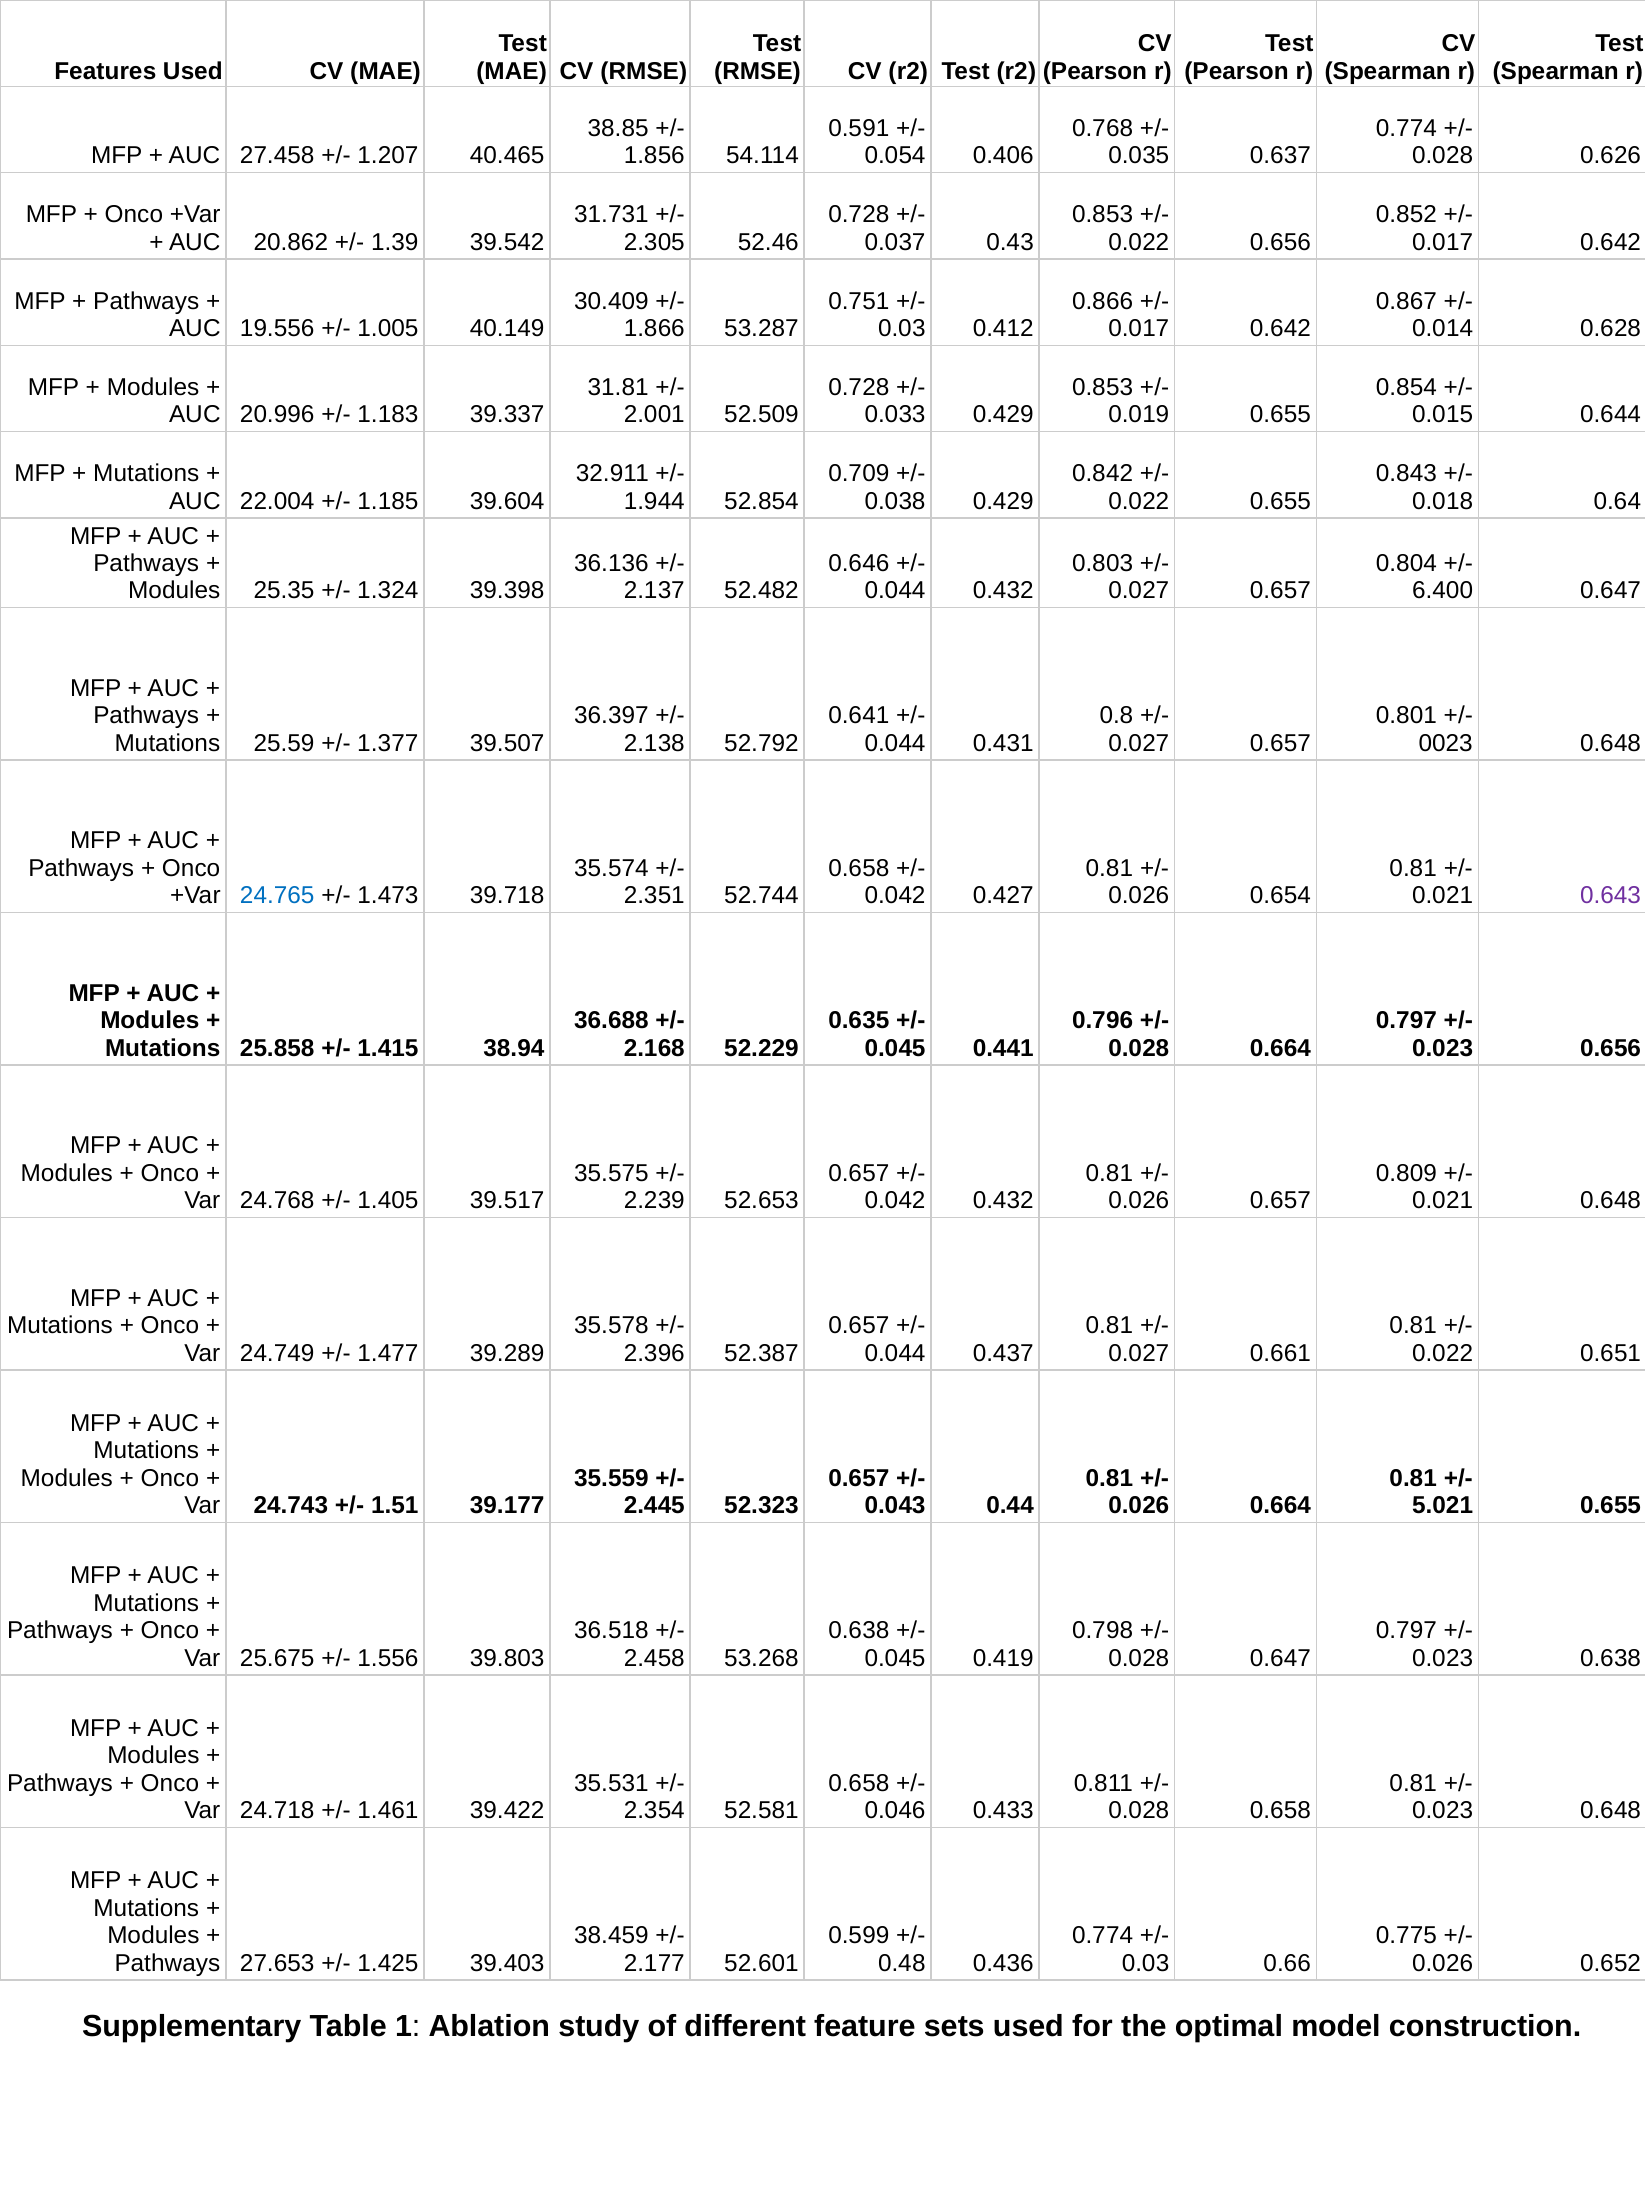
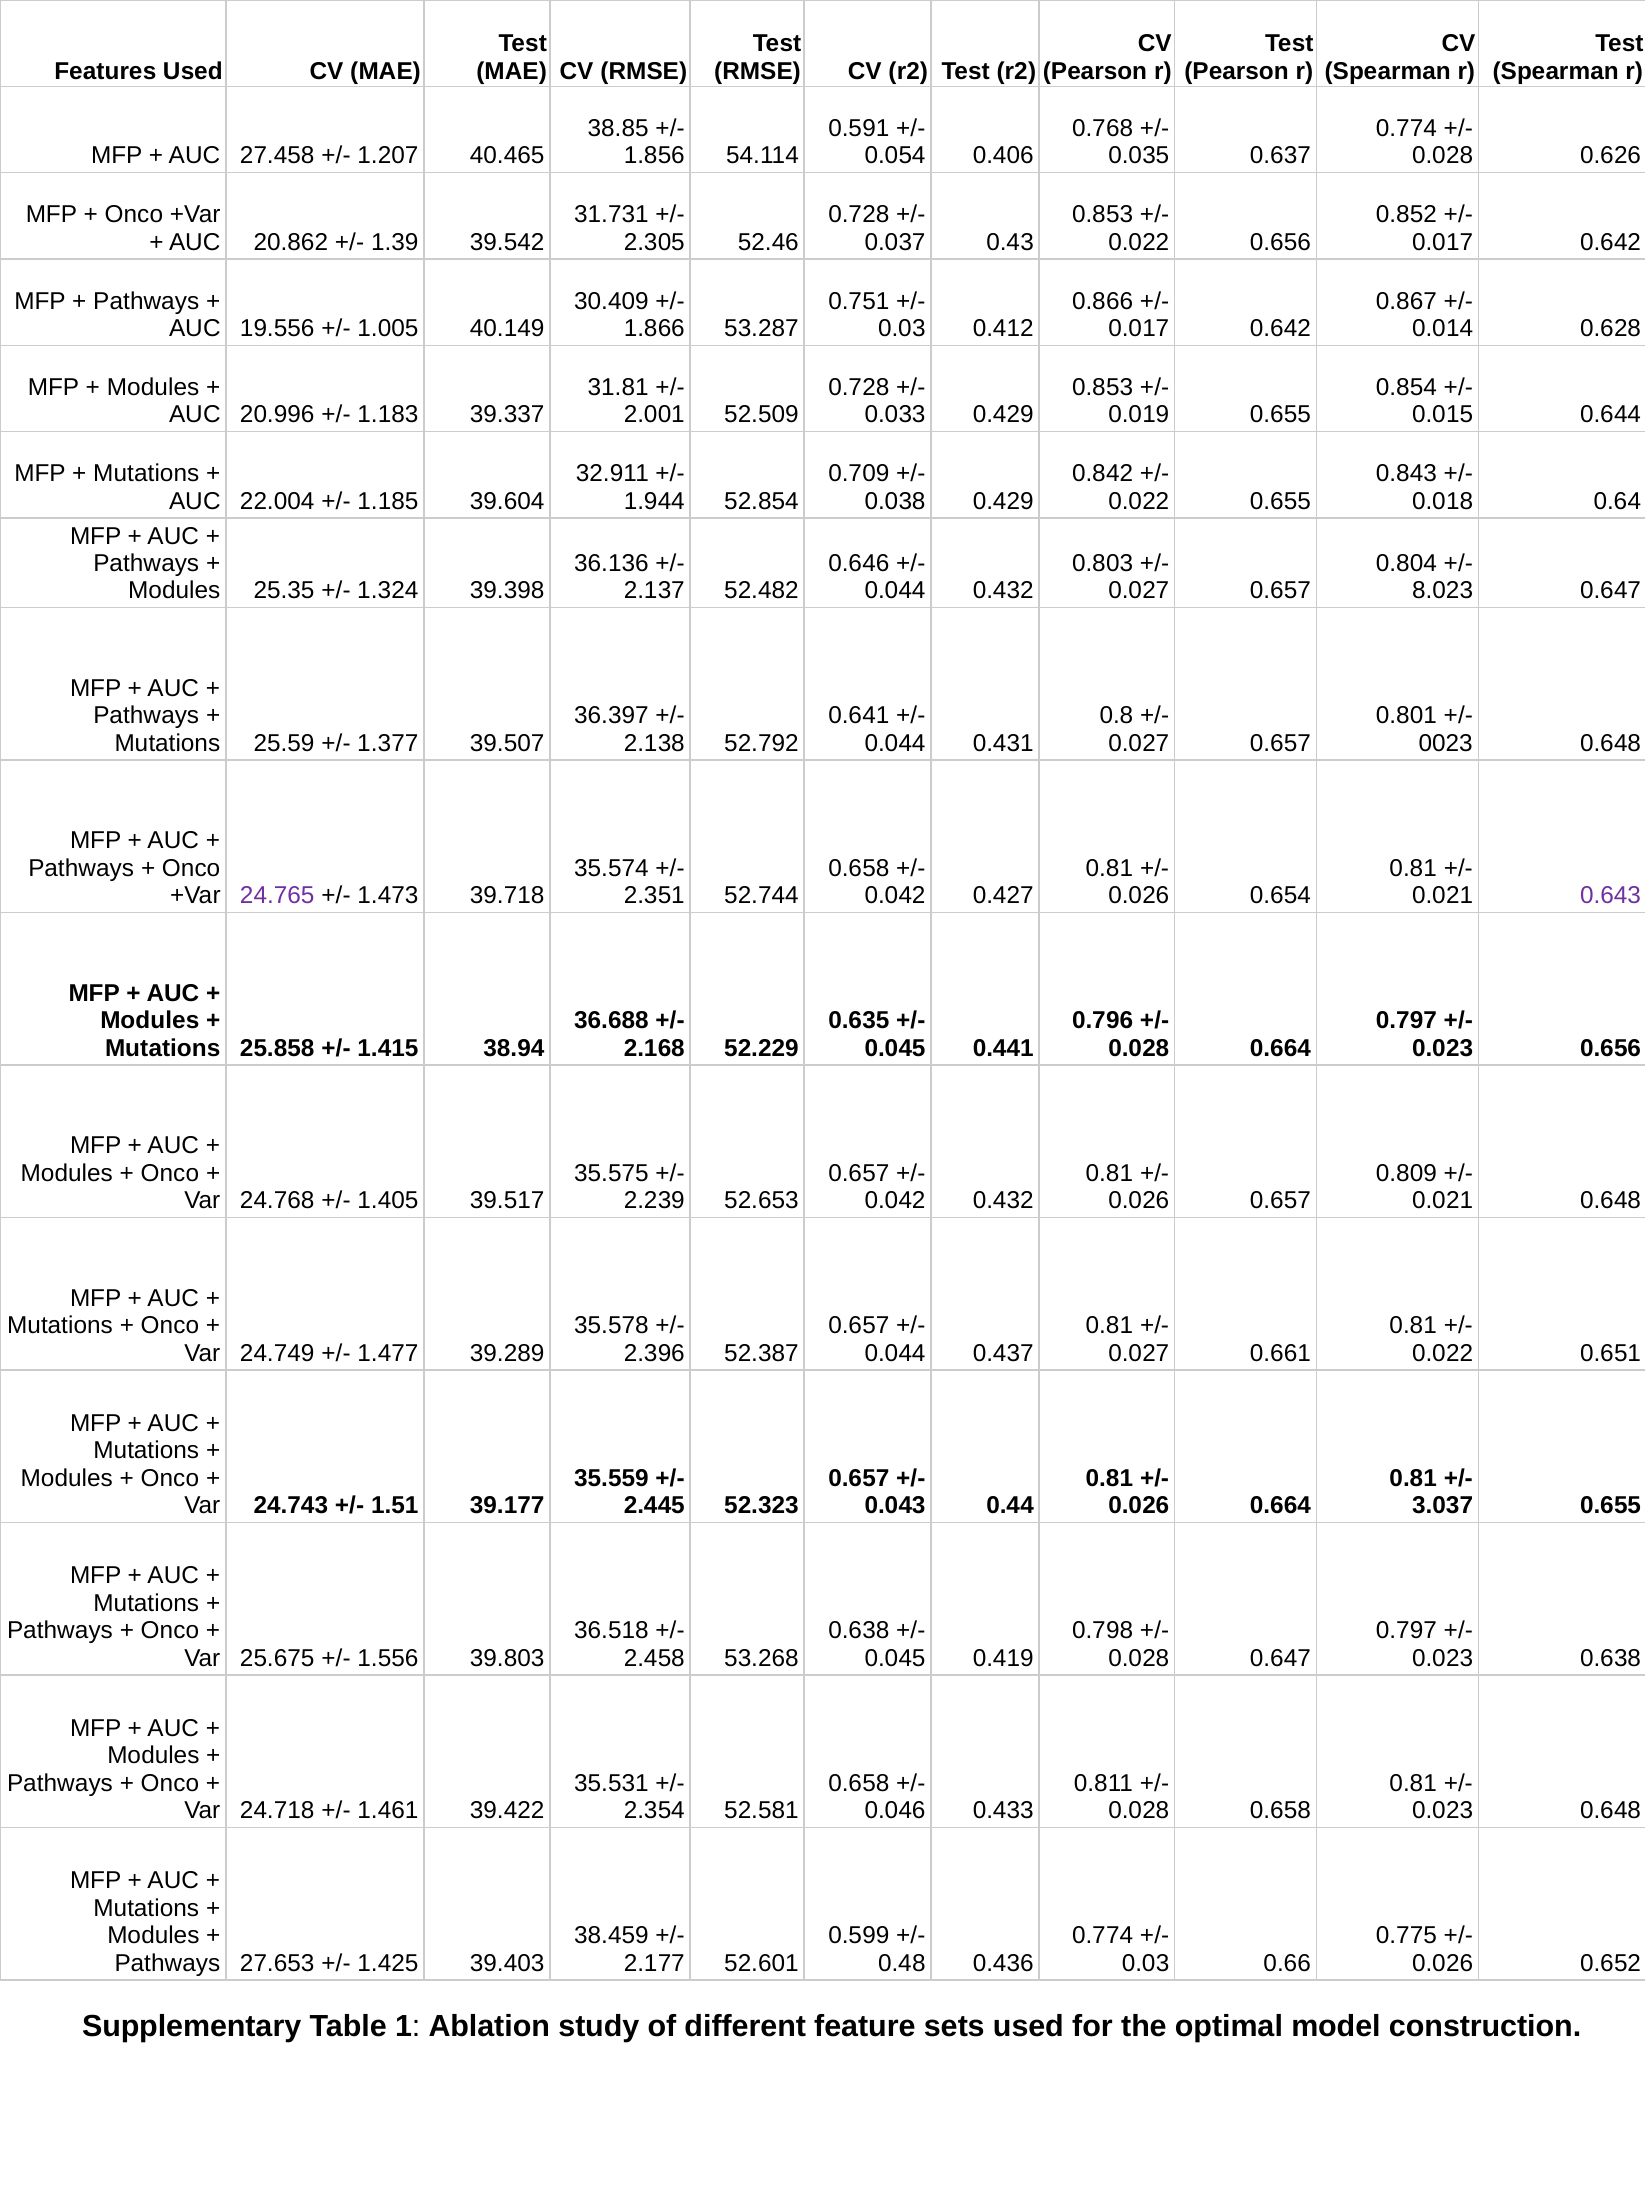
6.400: 6.400 -> 8.023 (1443, 591)
24.765 colour: blue -> purple (277, 896)
5.021: 5.021 -> 3.037 (1443, 1506)
